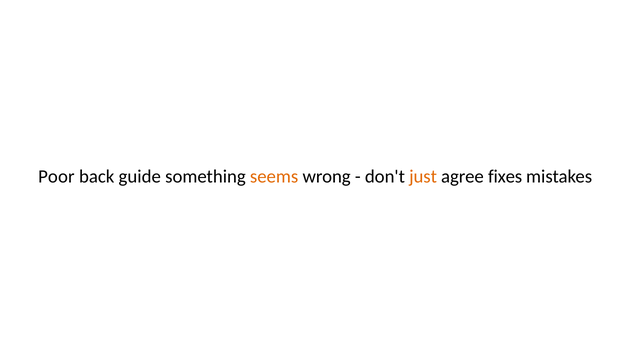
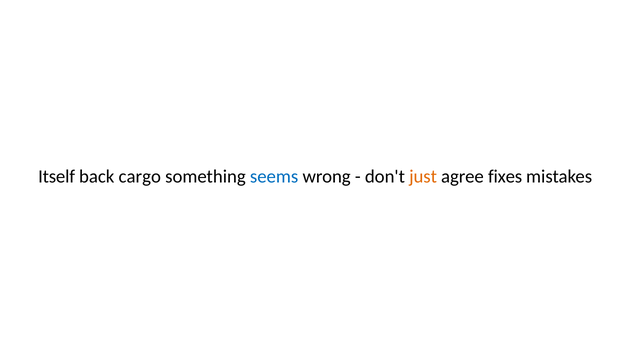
Poor: Poor -> Itself (57, 177)
guide: guide -> cargo (140, 177)
seems colour: orange -> blue (274, 177)
